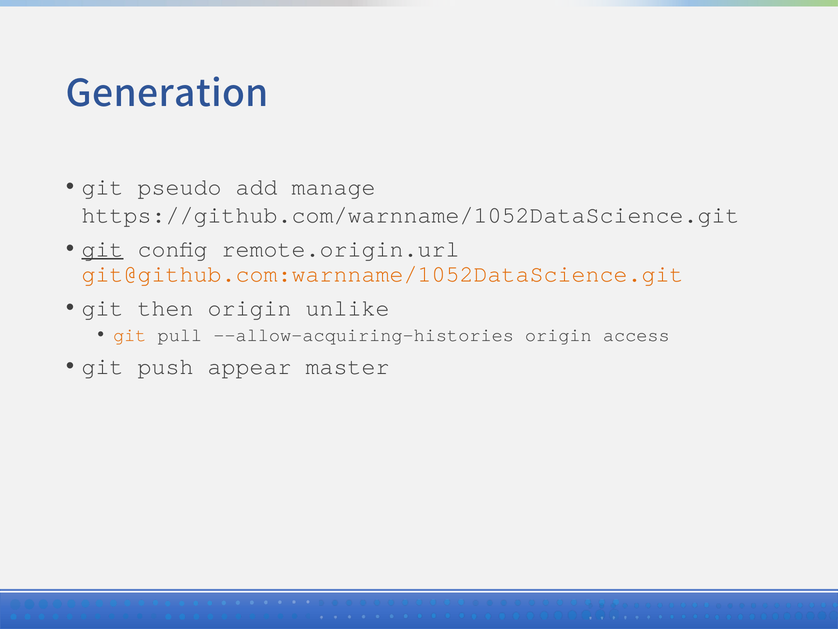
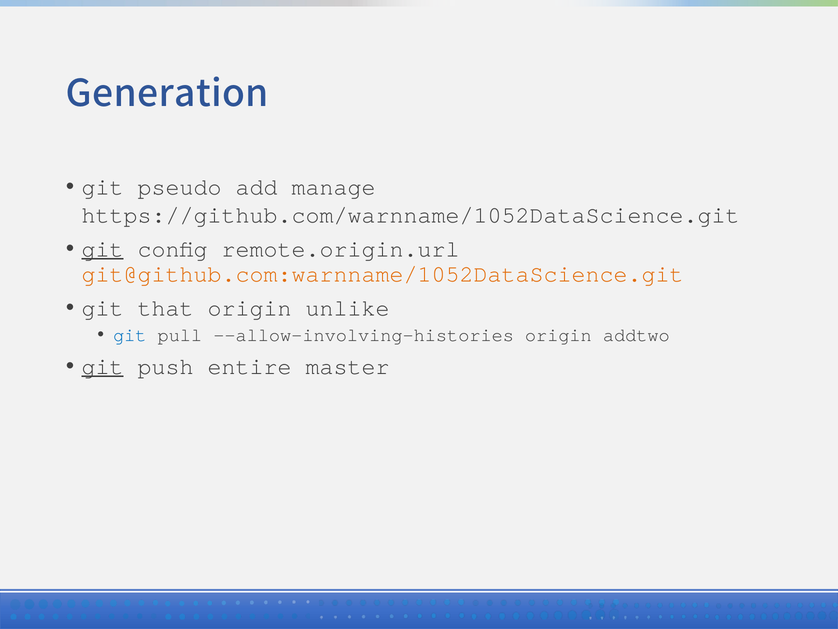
then: then -> that (166, 308)
git colour: orange -> blue (130, 335)
--allow-acquiring-histories: --allow-acquiring-histories -> --allow-involving-histories (364, 335)
access: access -> addtwo (636, 335)
git underline: none -> present (103, 366)
appear: appear -> entire (250, 366)
